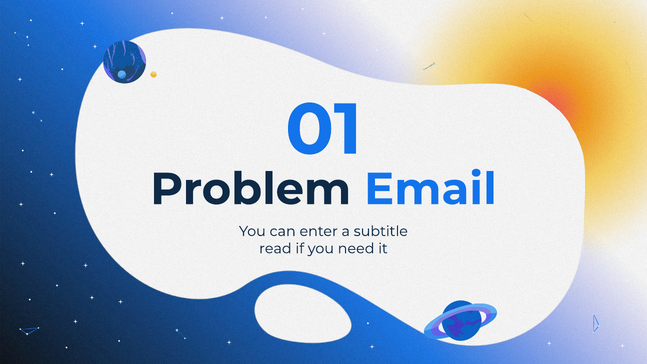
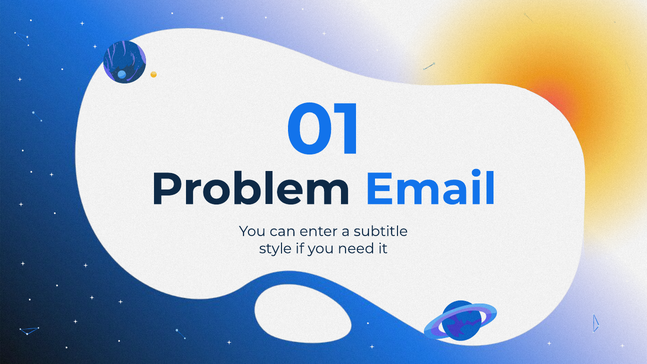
read: read -> style (275, 249)
